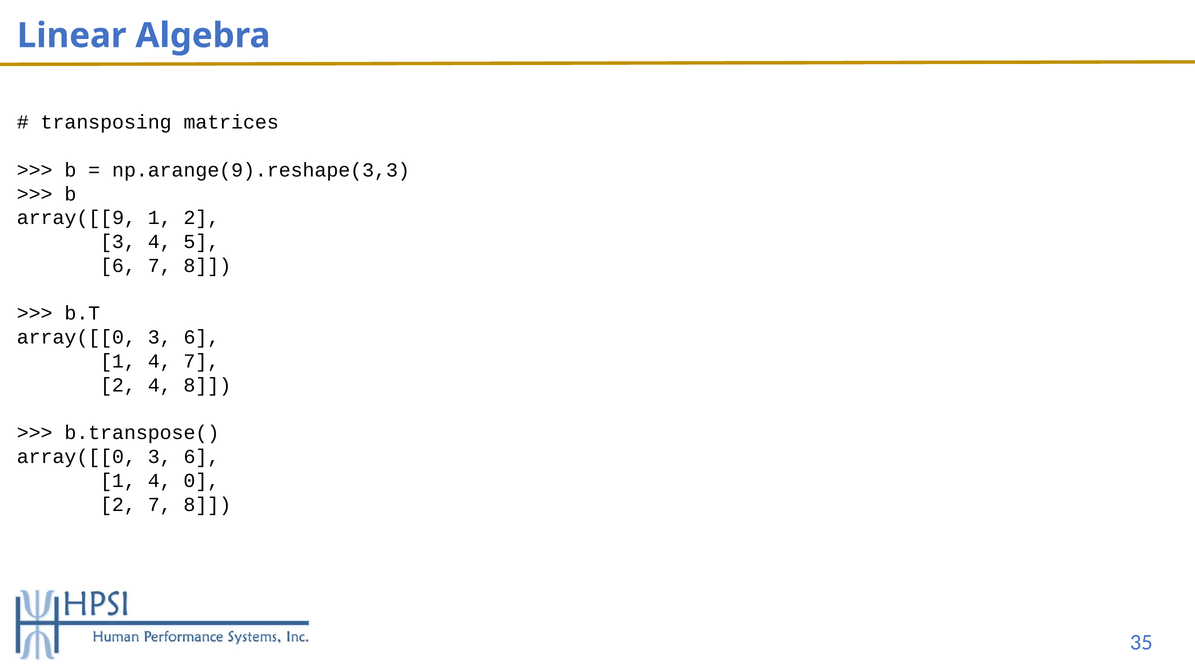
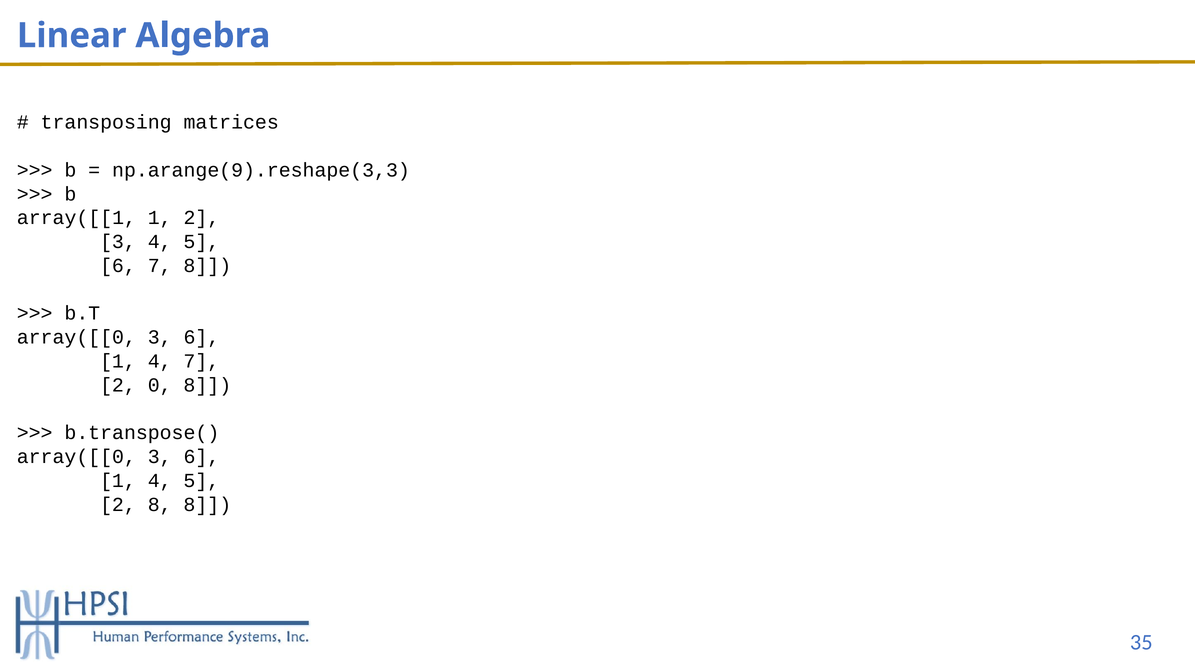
array([[9: array([[9 -> array([[1 (76, 218)
2 4: 4 -> 0 (160, 385)
1 4 0: 0 -> 5 (201, 481)
2 7: 7 -> 8 (160, 505)
